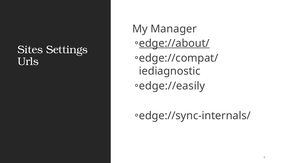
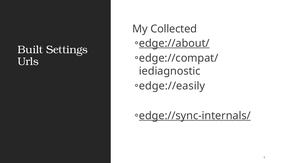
Manager: Manager -> Collected (174, 29)
Sites: Sites -> Built (30, 50)
edge://sync-internals/ underline: none -> present (195, 116)
